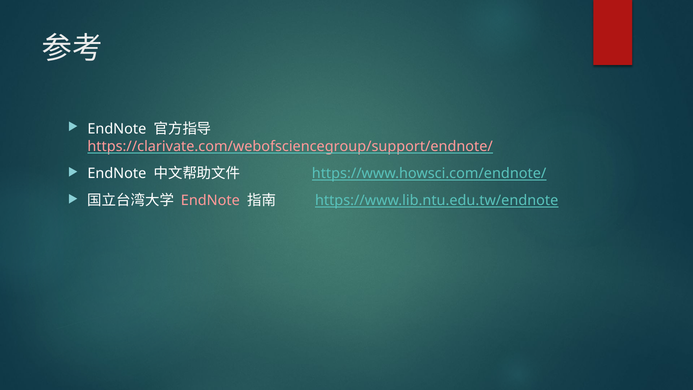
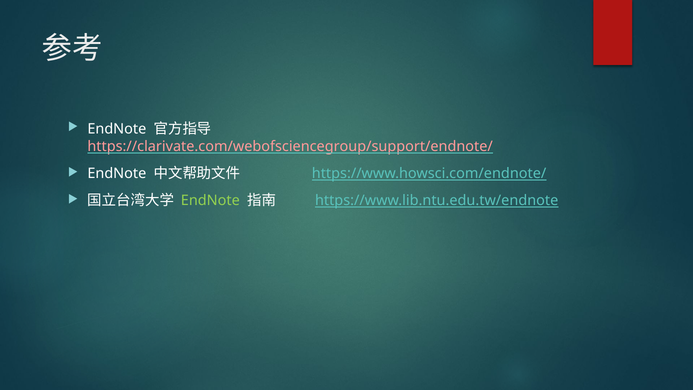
EndNote colour: pink -> light green (210, 200)
